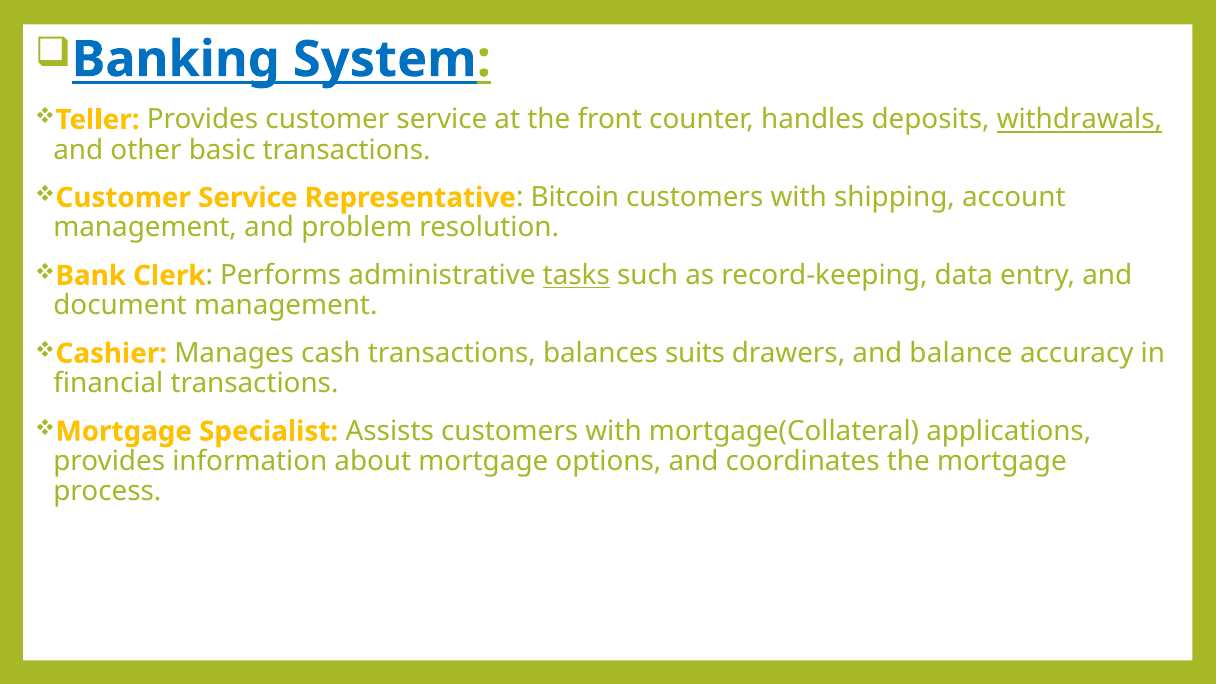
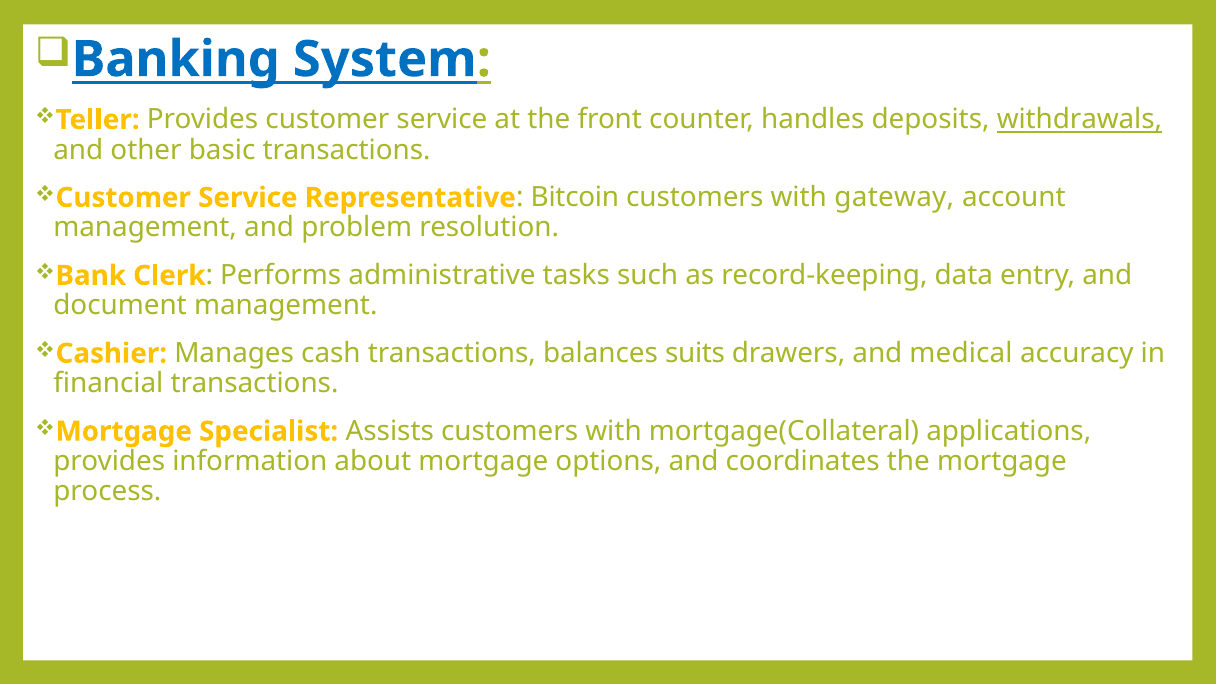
shipping: shipping -> gateway (894, 198)
tasks underline: present -> none (576, 276)
balance: balance -> medical (961, 353)
